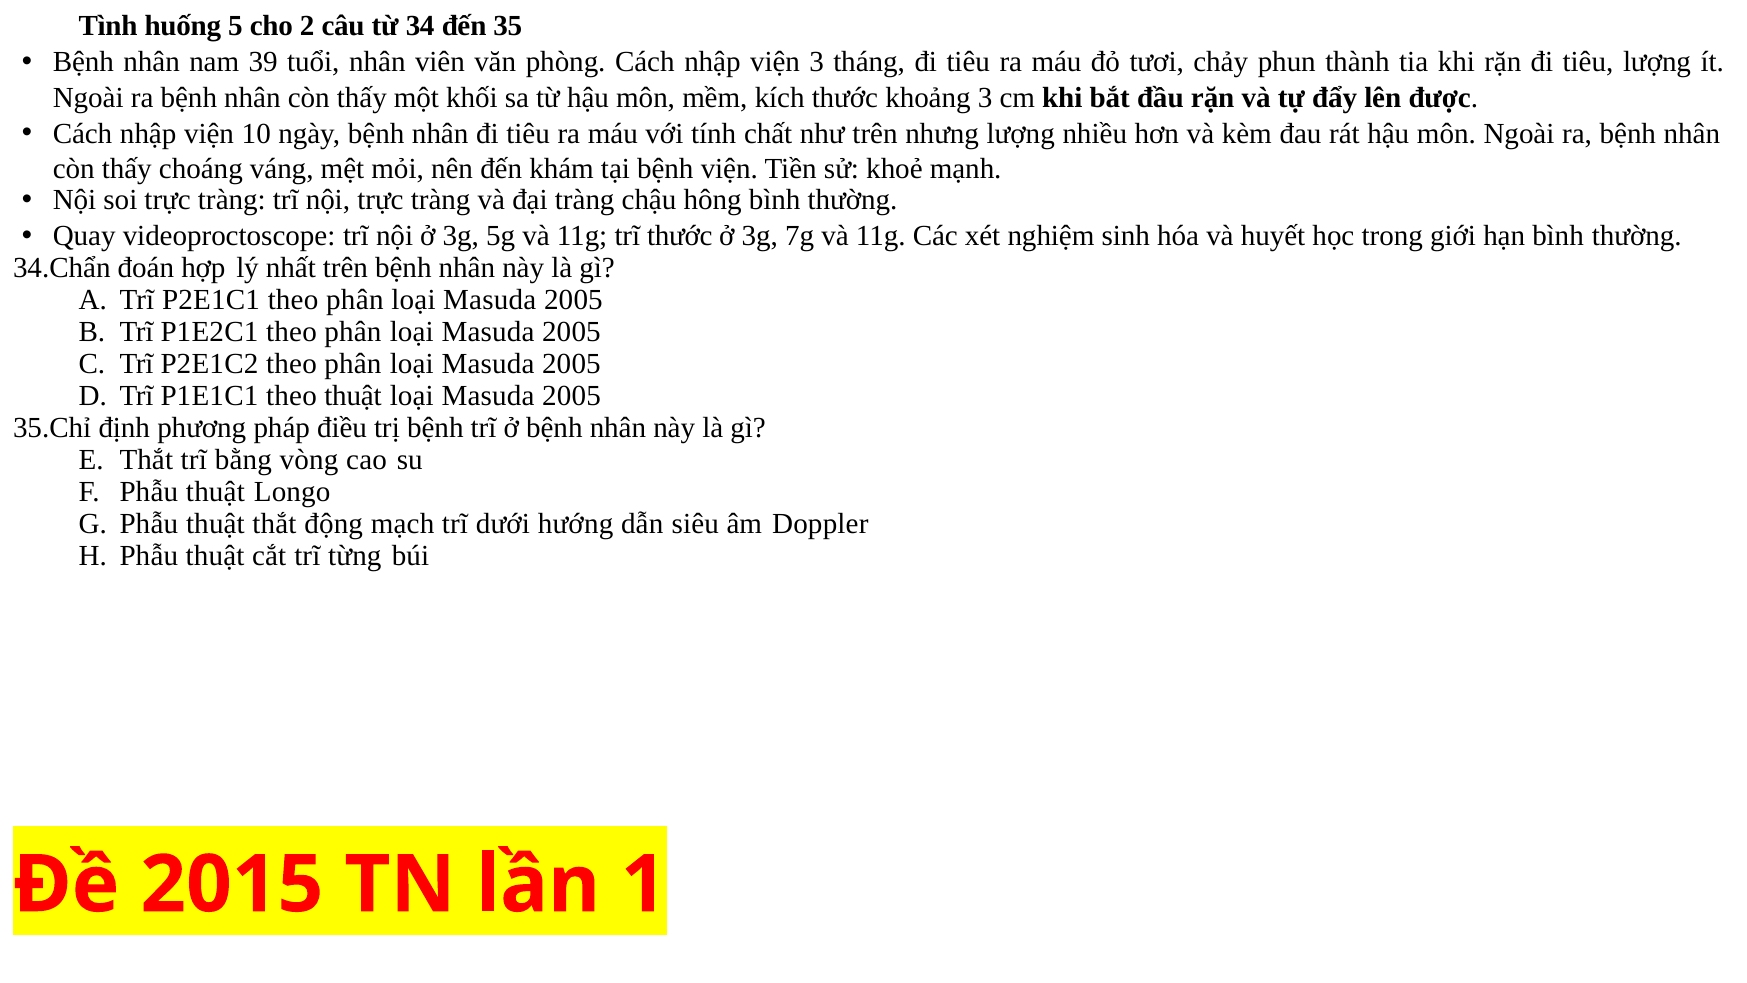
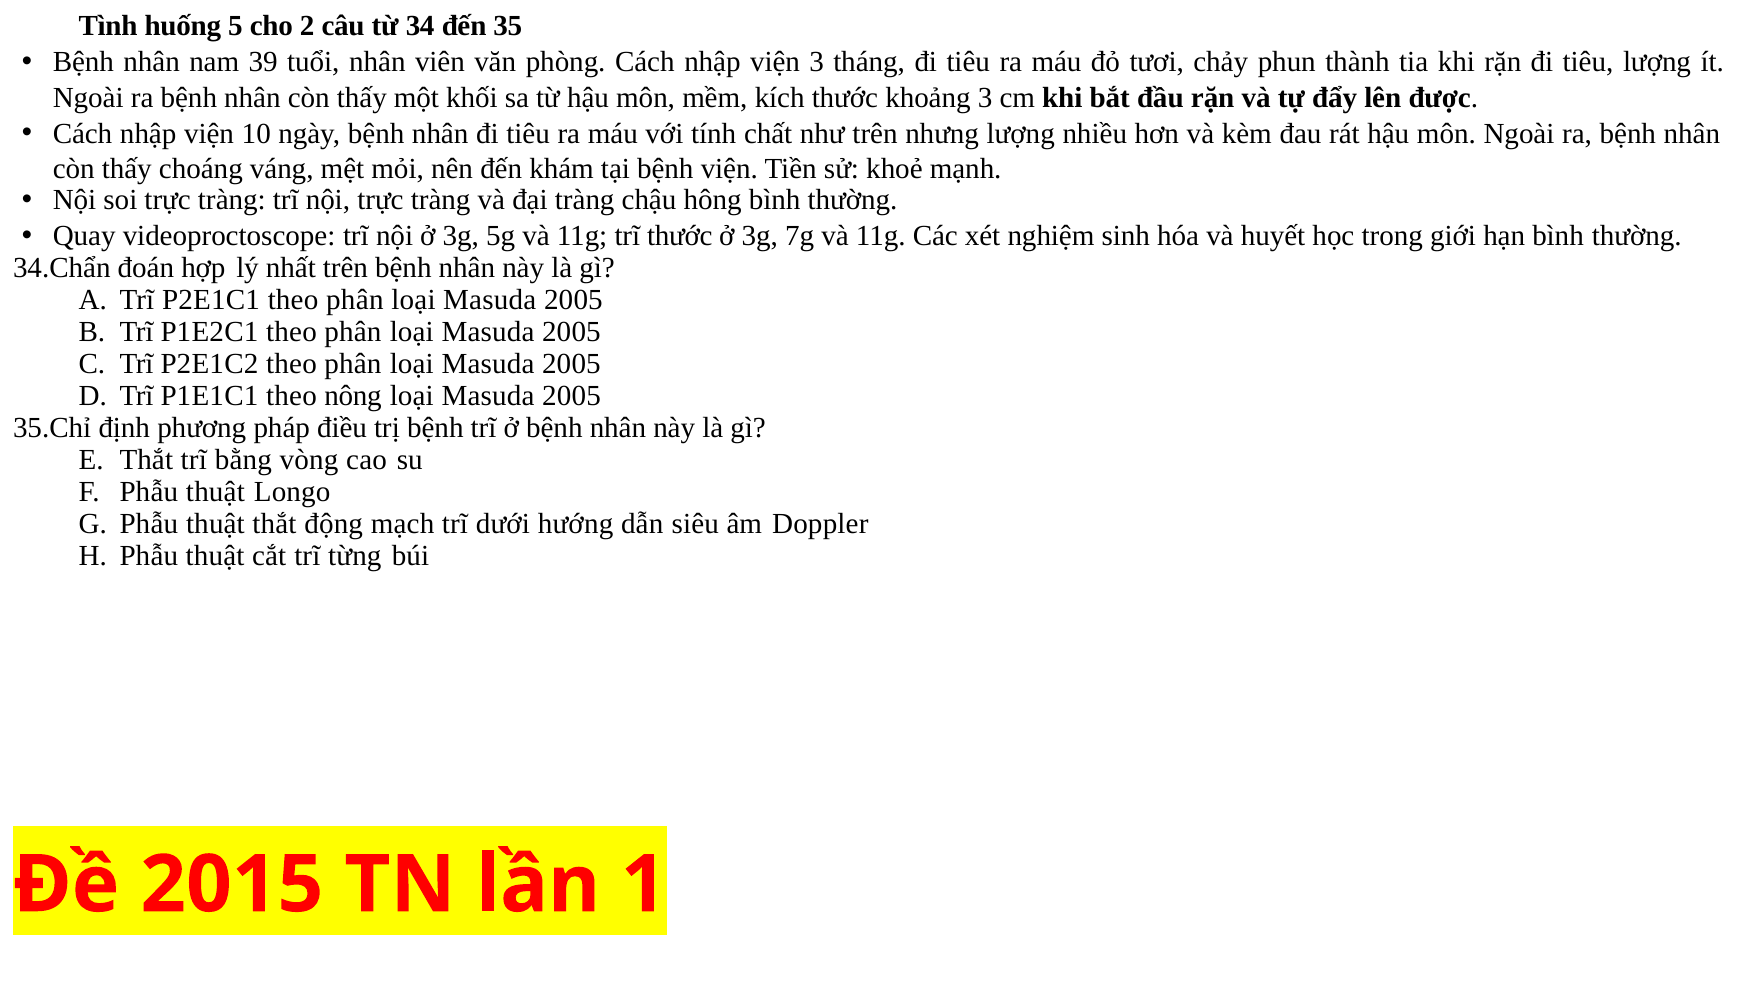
theo thuật: thuật -> nông (353, 396)
